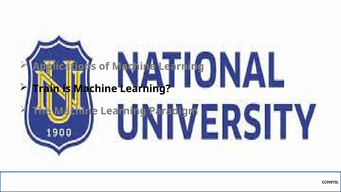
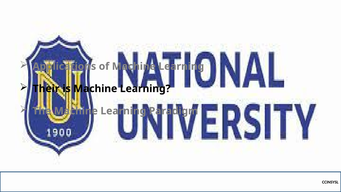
Train: Train -> Their (46, 89)
